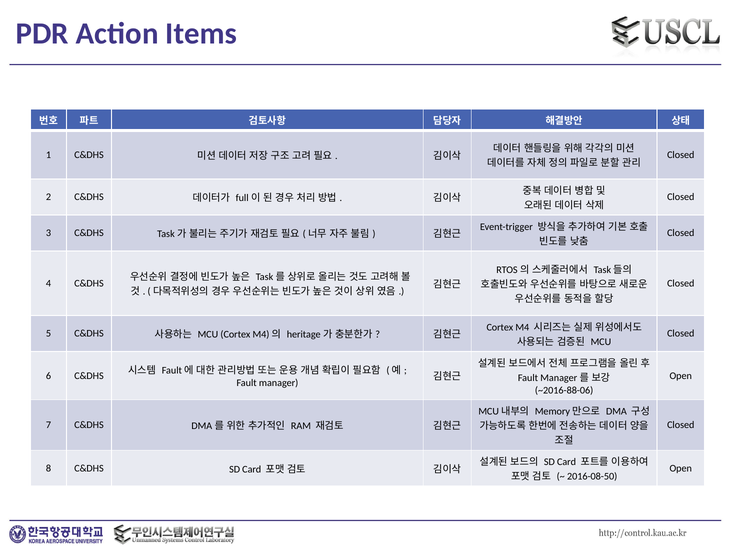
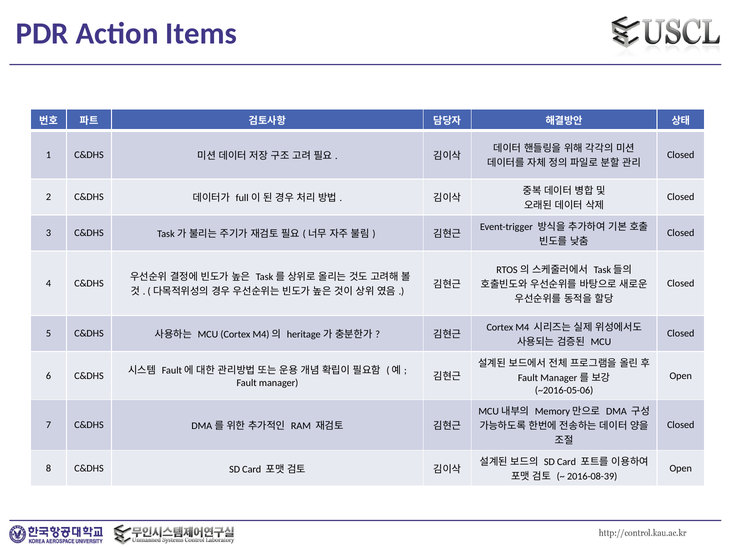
~2016-88-06: ~2016-88-06 -> ~2016-05-06 (564, 391)
2016-08-50: 2016-08-50 -> 2016-08-39 (592, 477)
